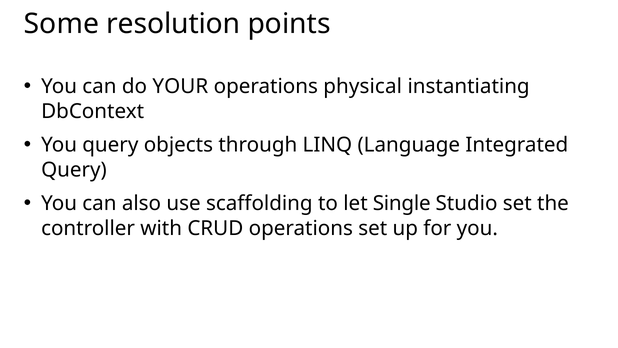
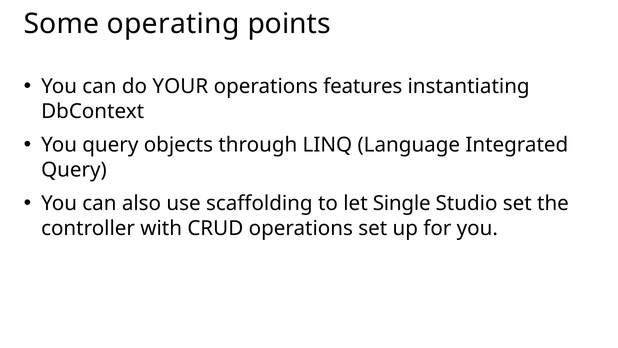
resolution: resolution -> operating (173, 24)
physical: physical -> features (363, 86)
